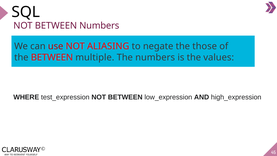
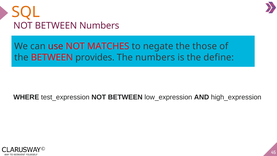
SQL colour: black -> orange (26, 12)
ALIASING: ALIASING -> MATCHES (108, 46)
multiple: multiple -> provides (95, 57)
values: values -> define (219, 57)
